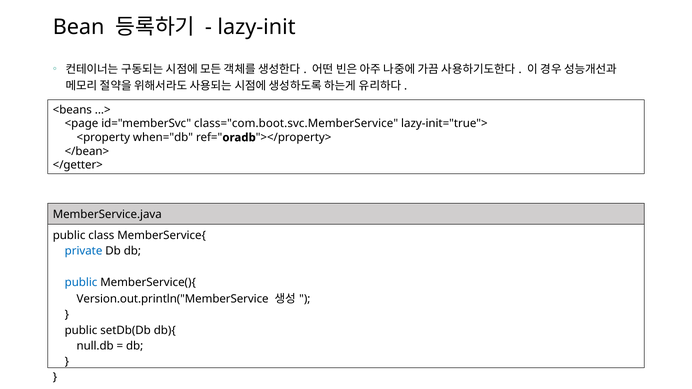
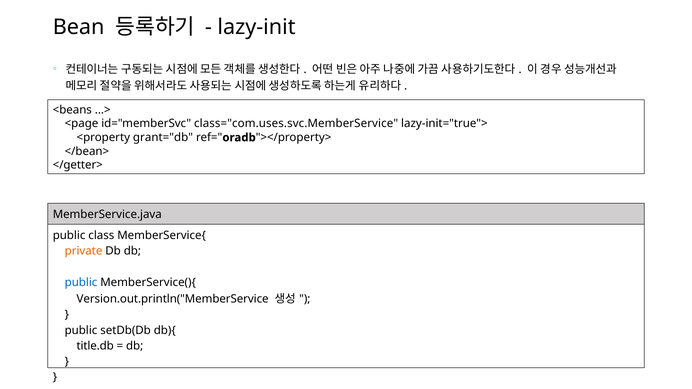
class="com.boot.svc.MemberService: class="com.boot.svc.MemberService -> class="com.uses.svc.MemberService (296, 124)
when="db: when="db -> grant="db (163, 138)
private colour: blue -> orange (84, 251)
null.db: null.db -> title.db (95, 346)
